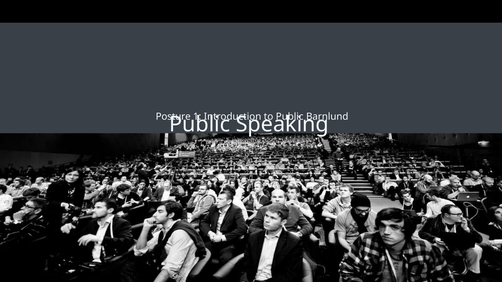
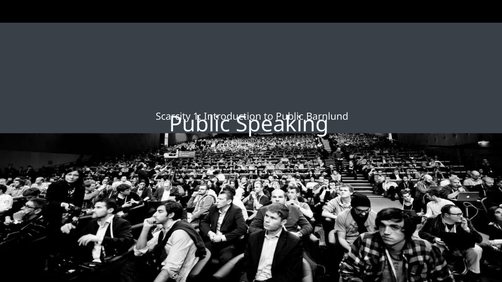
Posture: Posture -> Scarcity (173, 117)
